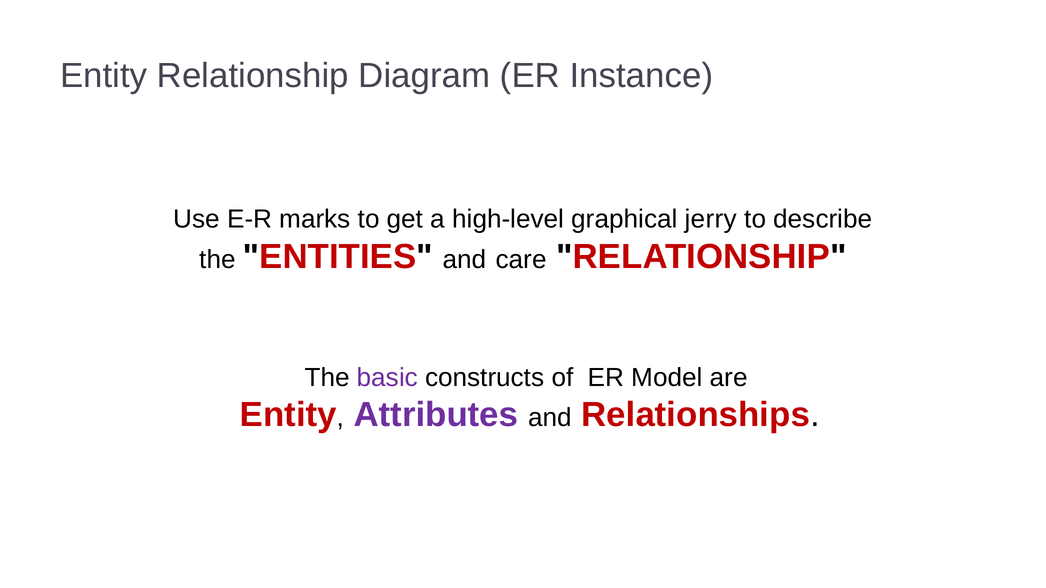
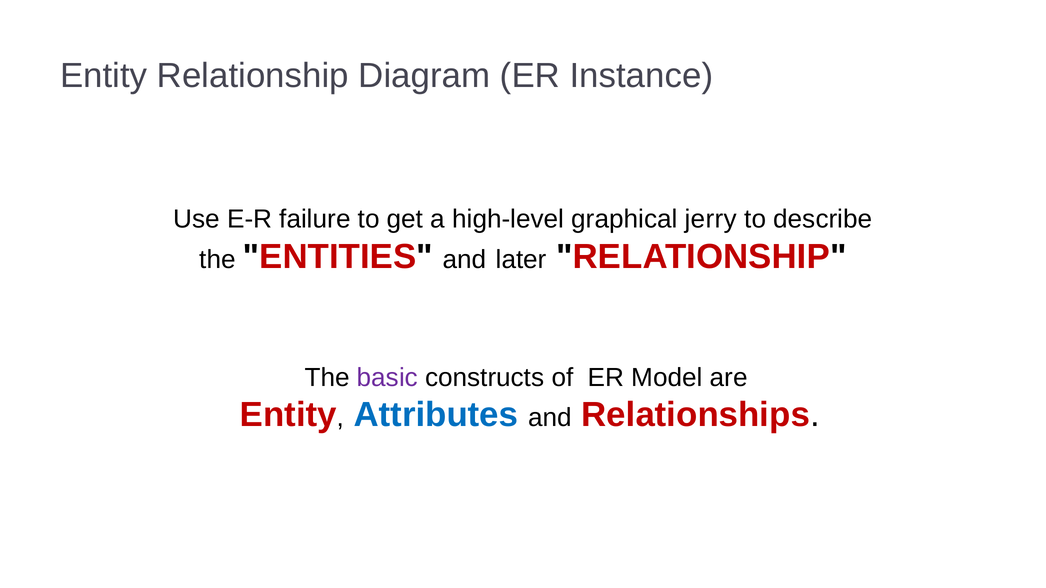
marks: marks -> failure (315, 219)
care: care -> later (521, 260)
Attributes colour: purple -> blue (436, 415)
